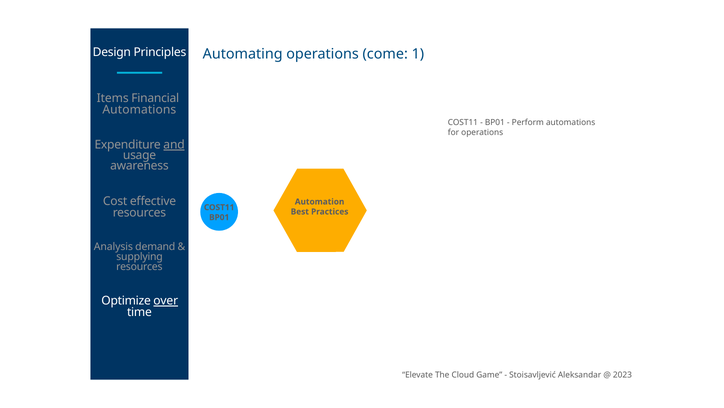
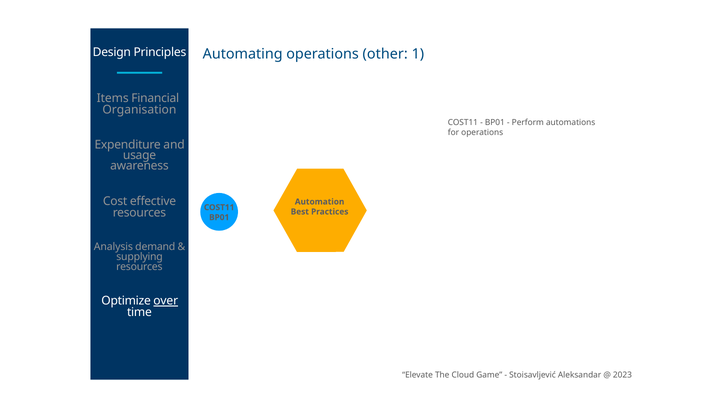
come: come -> other (385, 54)
Automations: Automations -> Organisation (139, 110)
and underline: present -> none (174, 144)
